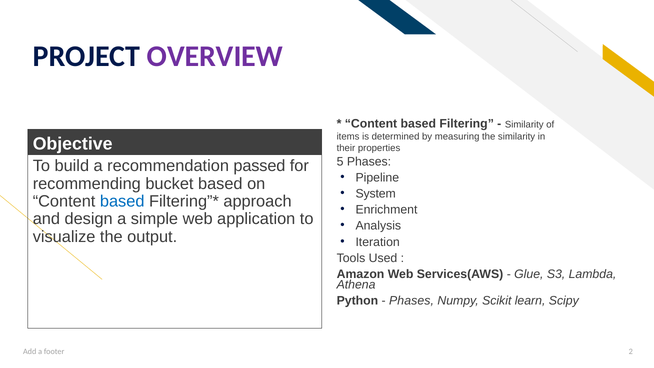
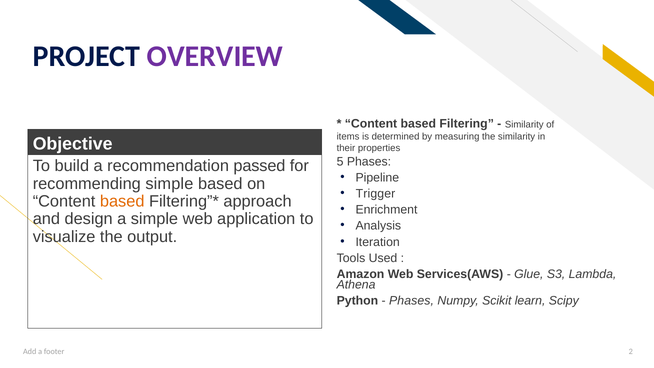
recommending bucket: bucket -> simple (169, 184)
System: System -> Trigger (376, 194)
based colour: blue -> orange (122, 201)
